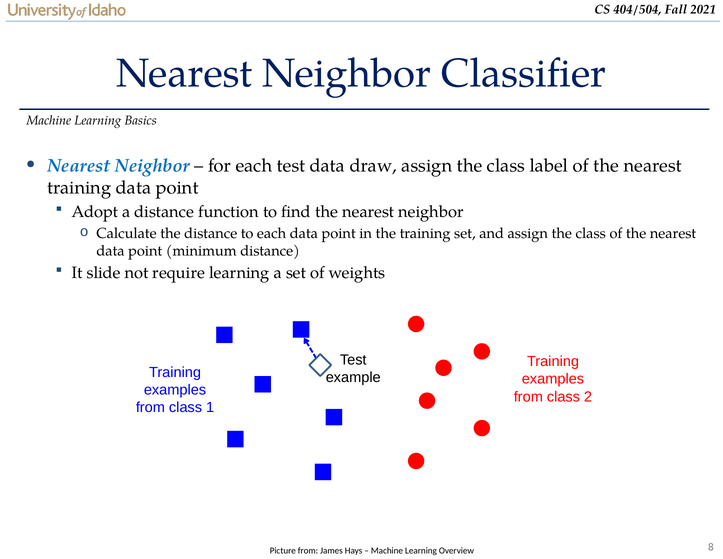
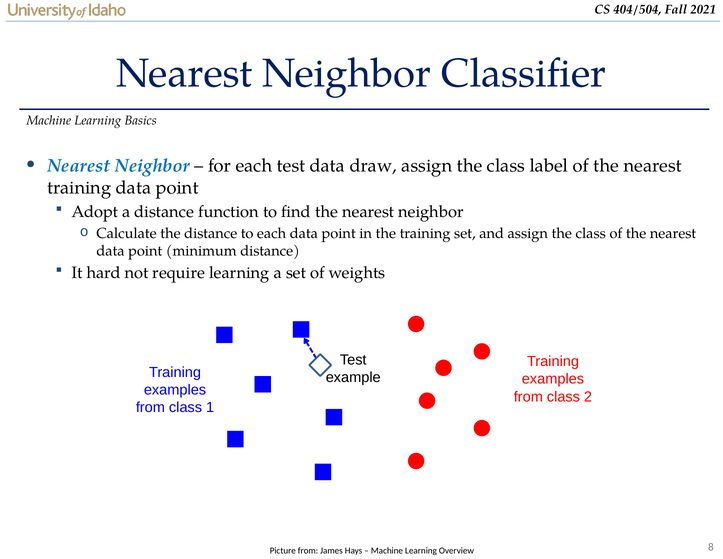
slide: slide -> hard (104, 273)
